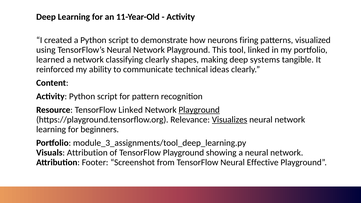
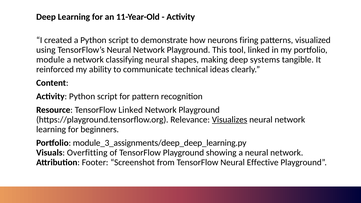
learned: learned -> module (50, 60)
classifying clearly: clearly -> neural (157, 60)
Playground underline: present -> none (199, 110)
module_3_assignments/tool_deep_learning.py: module_3_assignments/tool_deep_learning.py -> module_3_assignments/deep_deep_learning.py (160, 143)
Visuals Attribution: Attribution -> Overfitting (87, 153)
